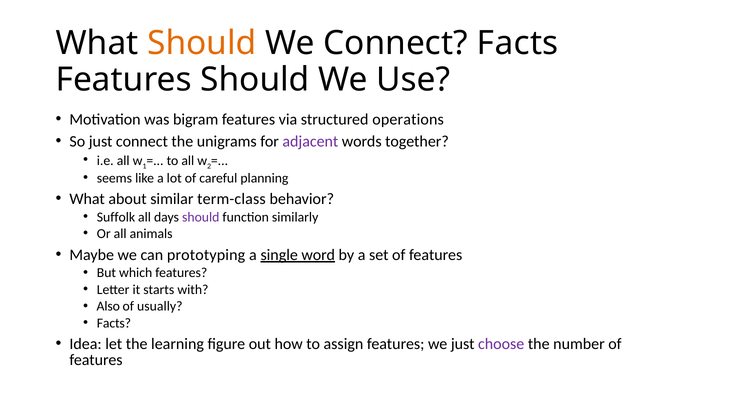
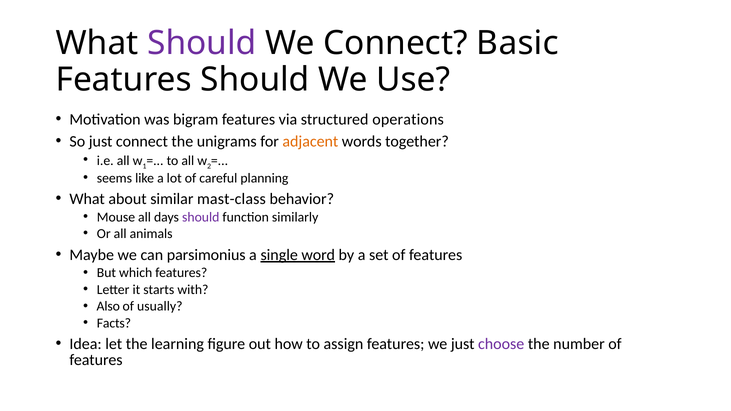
Should colour: orange -> purple (202, 43)
Connect Facts: Facts -> Basic (518, 43)
adjacent colour: purple -> orange (310, 142)
term-class: term-class -> mast-class (231, 199)
Suffolk: Suffolk -> Mouse (116, 217)
prototyping: prototyping -> parsimonius (206, 255)
